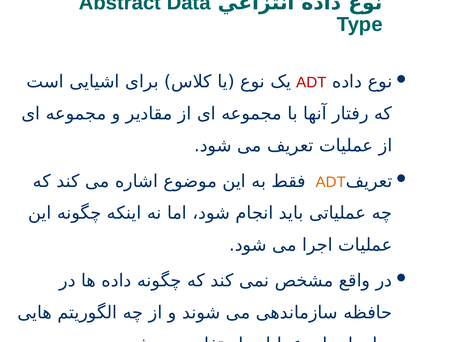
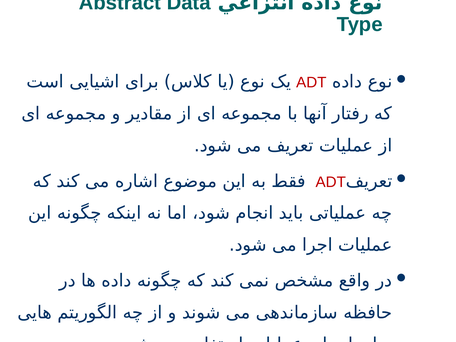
ADT colour: orange -> red (331, 182)
